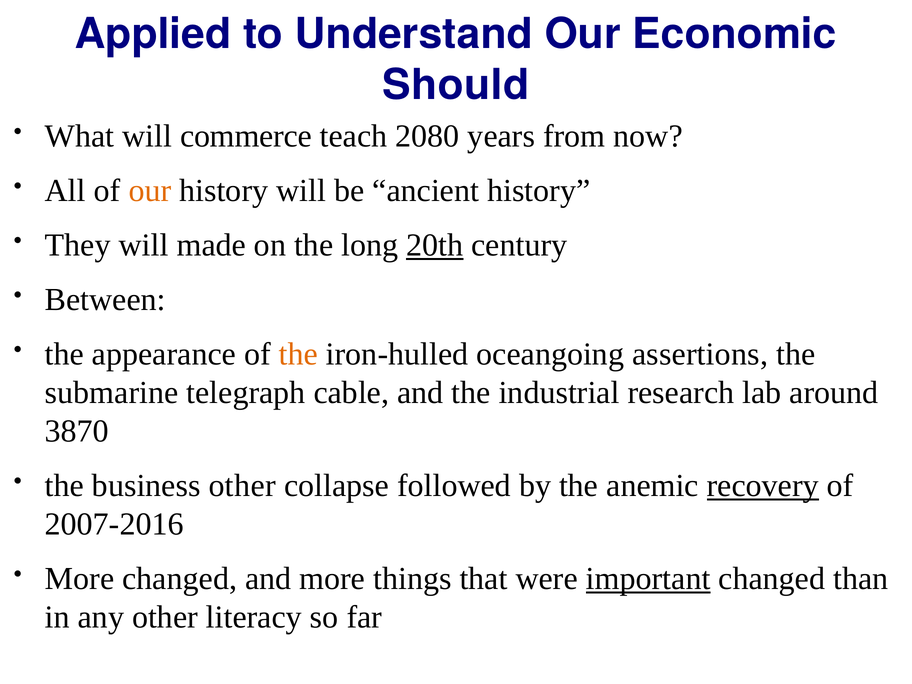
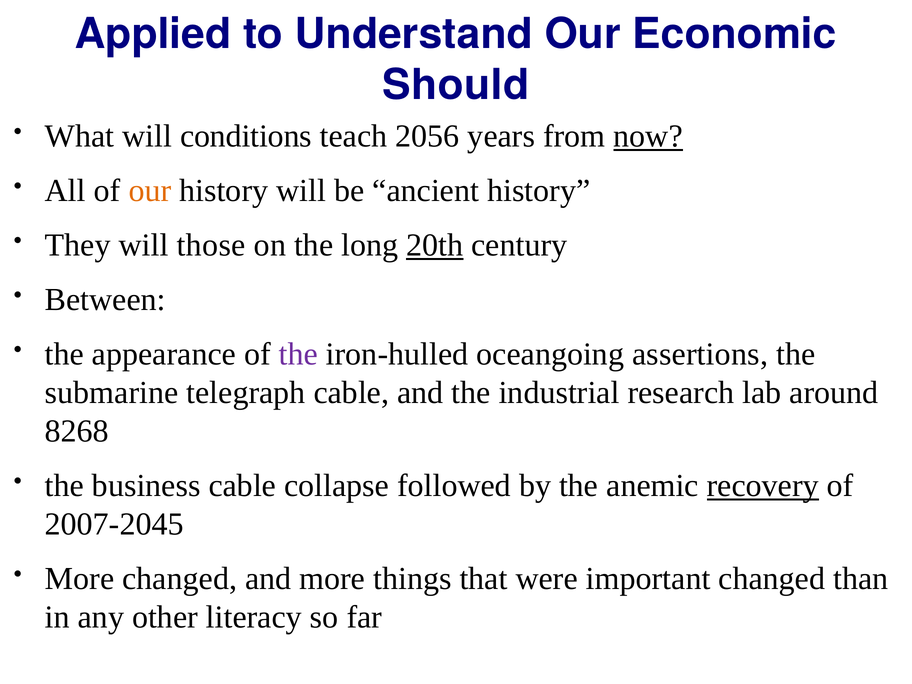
commerce: commerce -> conditions (246, 136)
2080: 2080 -> 2056 (427, 136)
now underline: none -> present (648, 136)
made: made -> those (211, 245)
the colour: orange -> purple (298, 354)
3870: 3870 -> 8268 (77, 431)
business other: other -> cable (242, 486)
2007-2016: 2007-2016 -> 2007-2045 (114, 524)
important underline: present -> none (648, 579)
